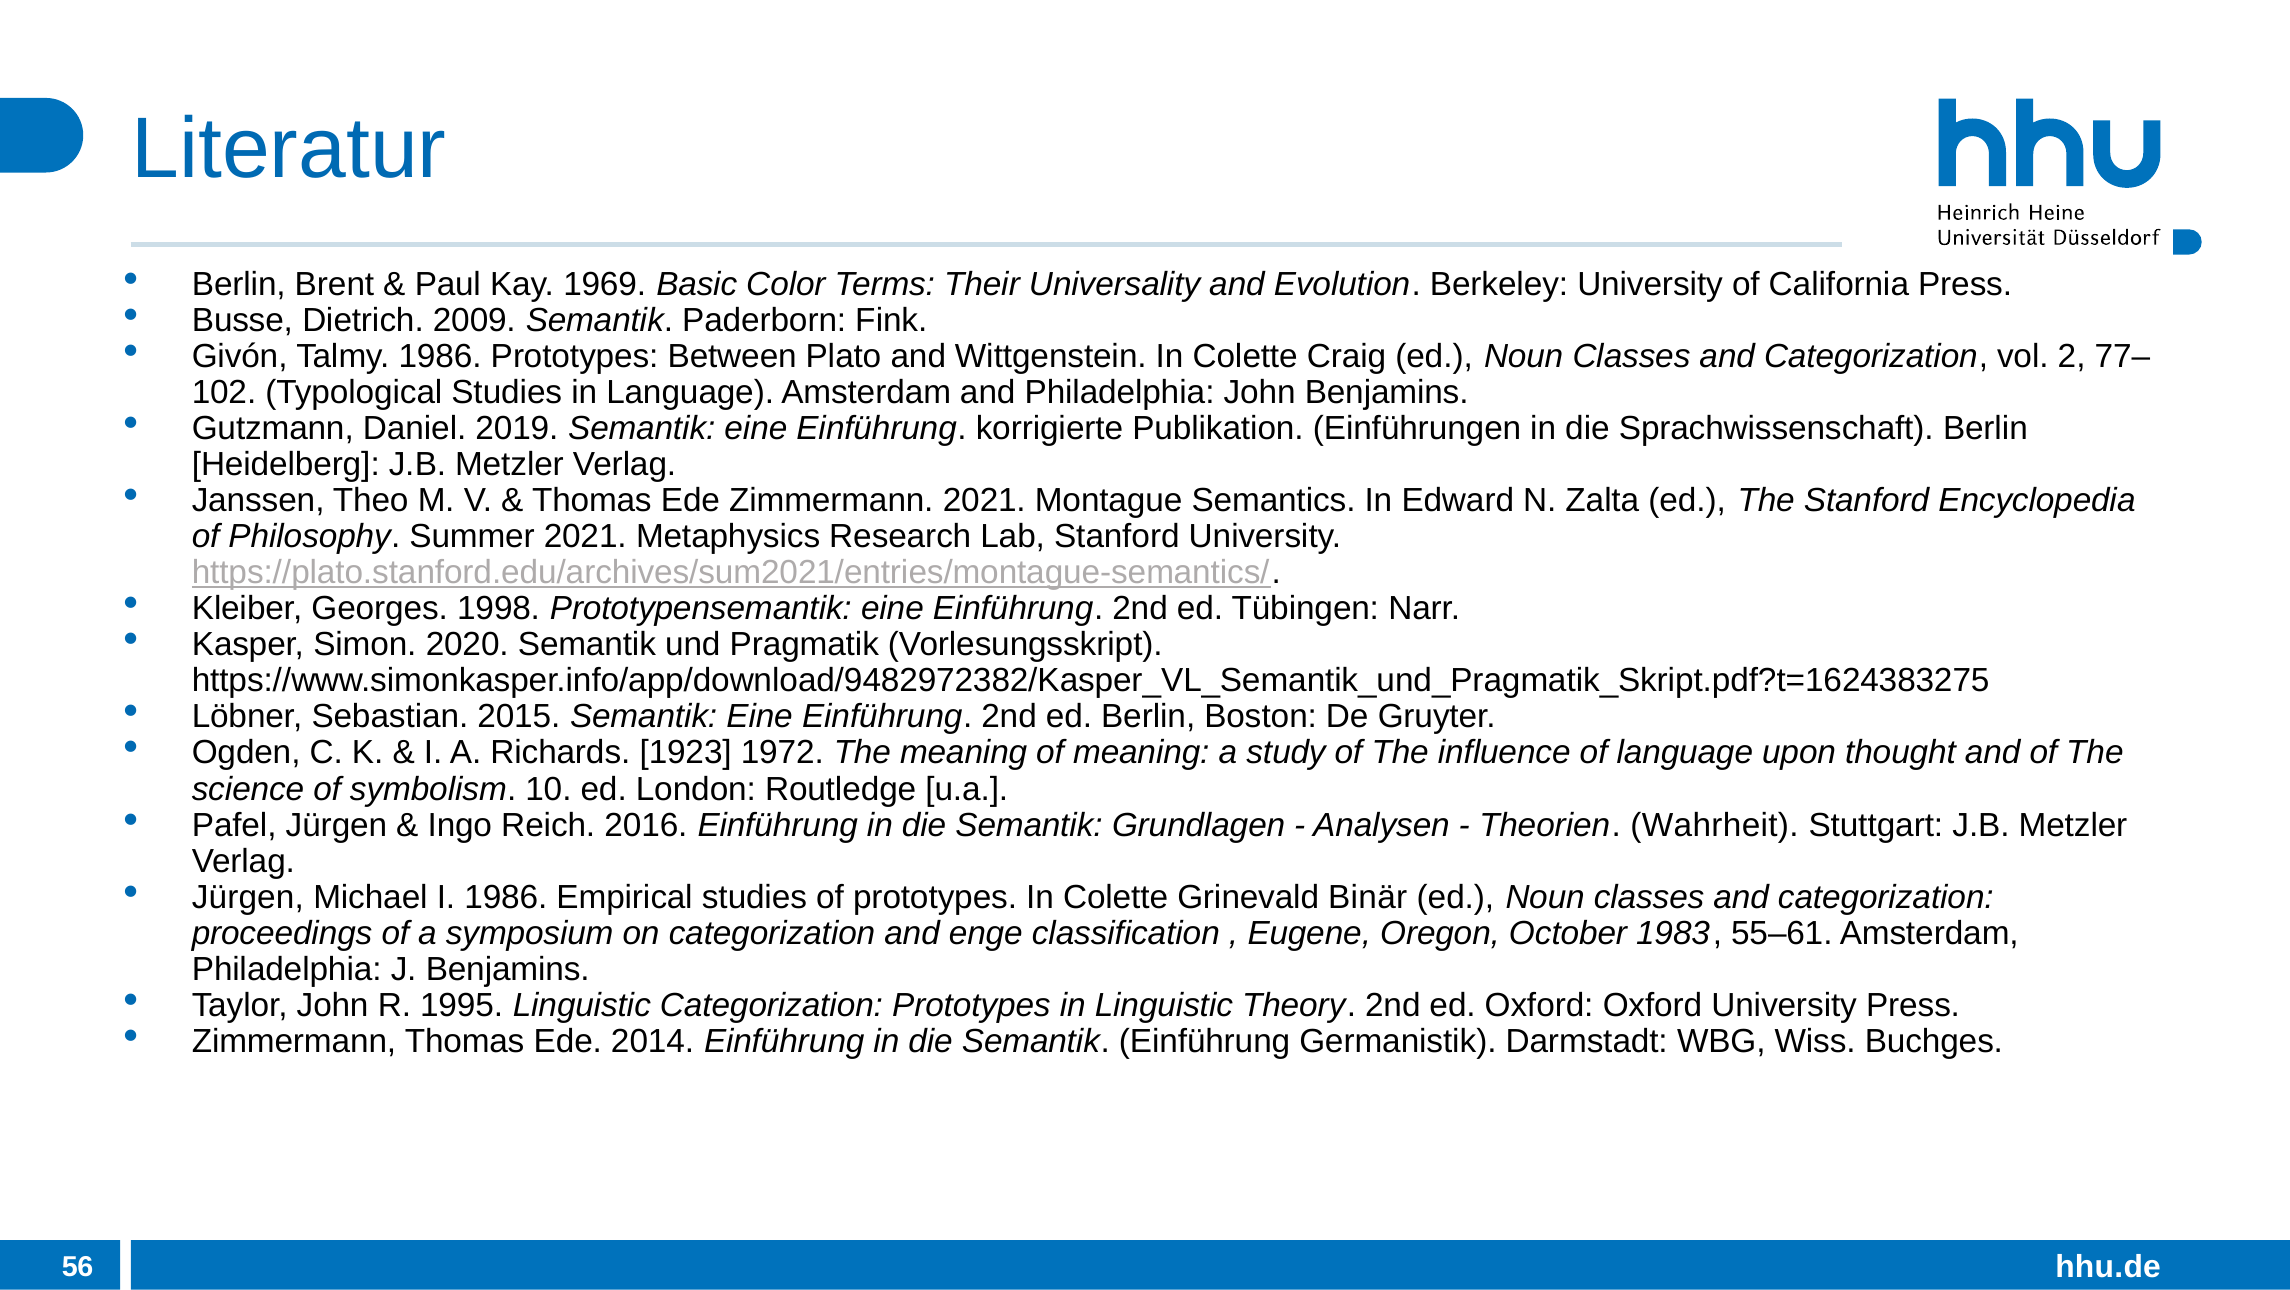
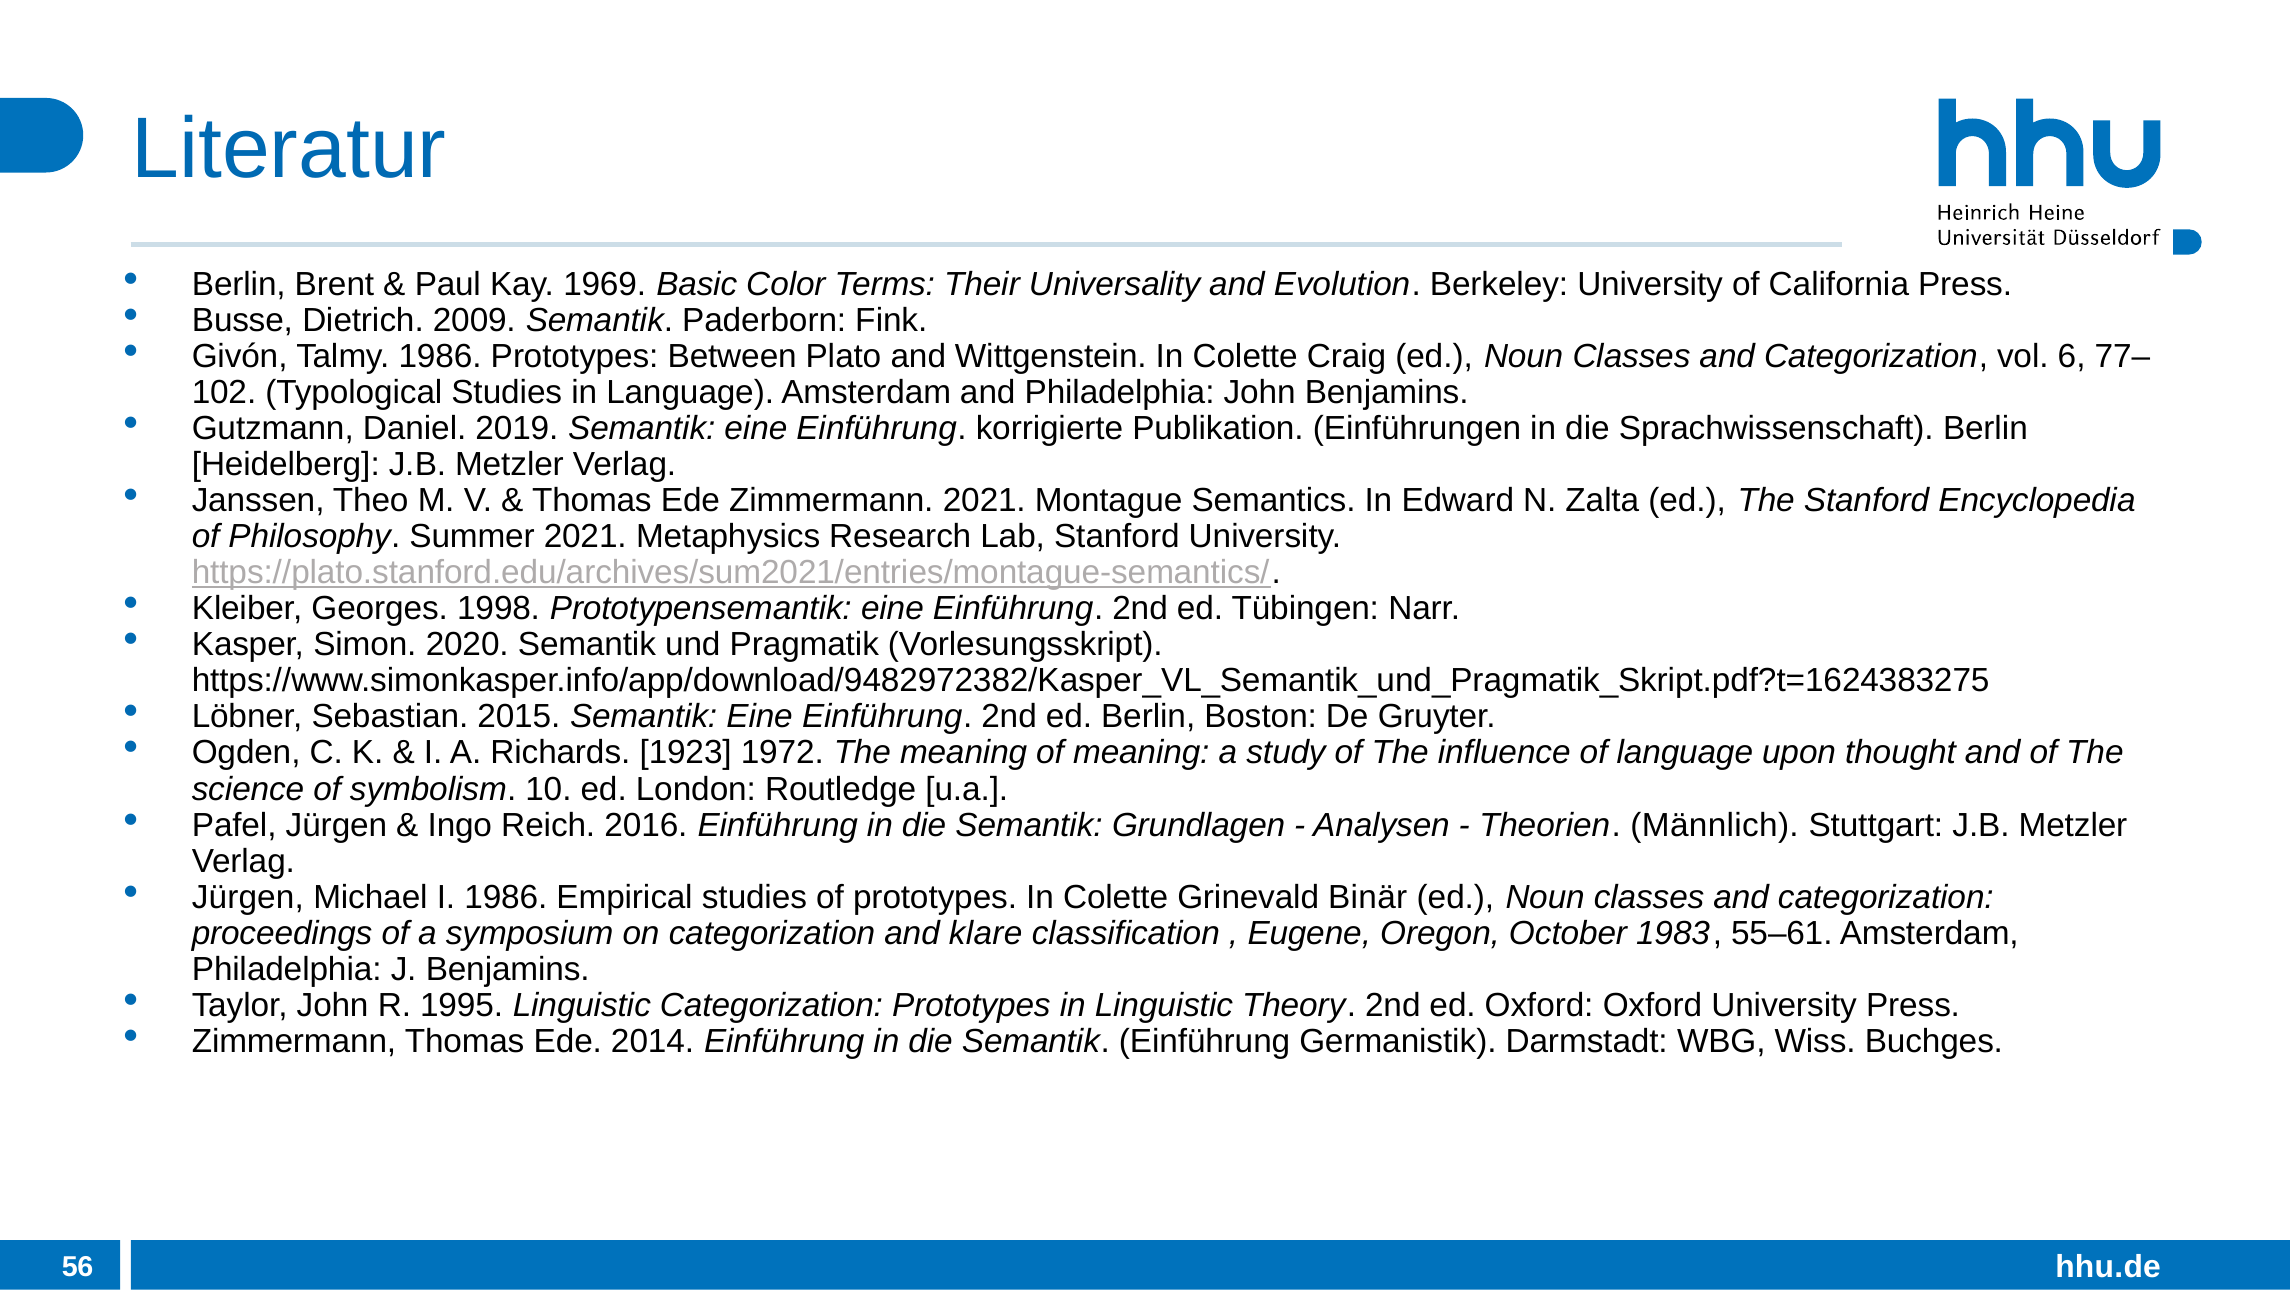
2: 2 -> 6 (2072, 356)
Wahrheit: Wahrheit -> Männlich (1715, 825)
enge: enge -> klare (986, 933)
